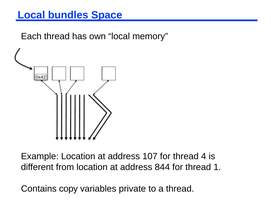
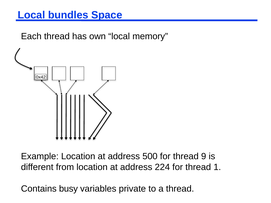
107: 107 -> 500 (150, 156)
4: 4 -> 9 (204, 156)
844: 844 -> 224 (162, 167)
copy: copy -> busy (68, 189)
